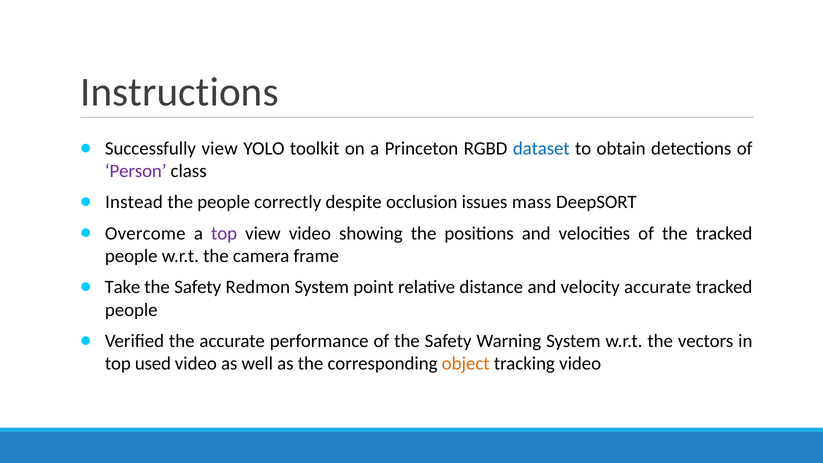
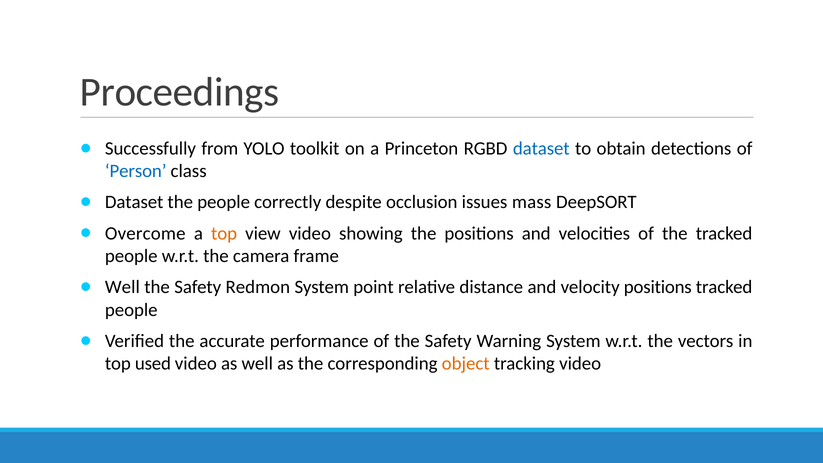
Instructions: Instructions -> Proceedings (180, 92)
Successfully view: view -> from (220, 148)
Person colour: purple -> blue (136, 171)
Instead: Instead -> Dataset (134, 202)
top colour: purple -> orange (224, 233)
Take: Take -> Well (122, 287)
velocity accurate: accurate -> positions (658, 287)
